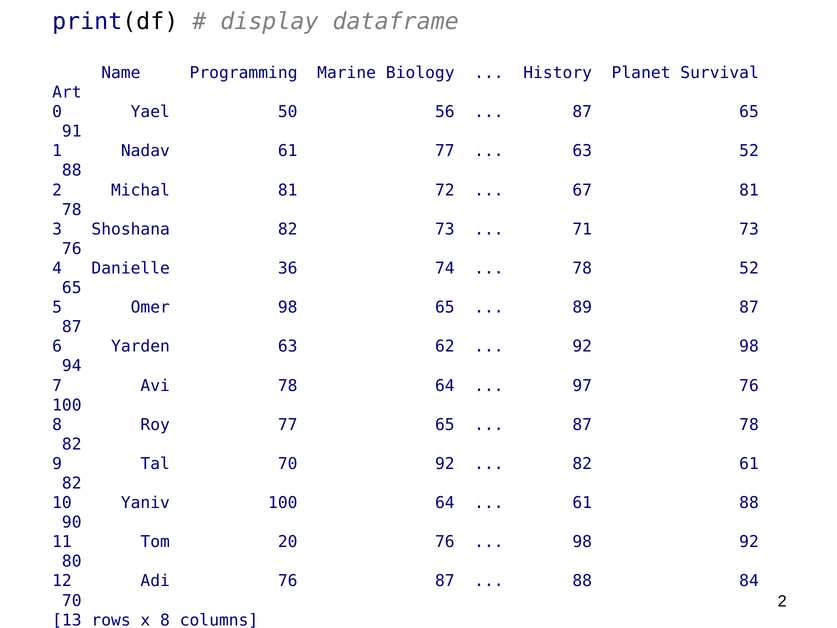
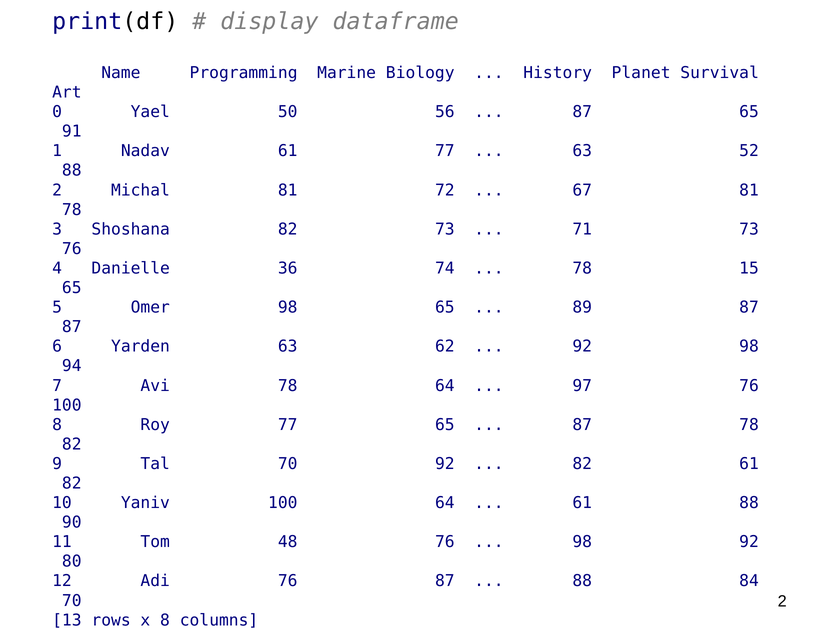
78 52: 52 -> 15 (749, 268)
20: 20 -> 48 (288, 542)
